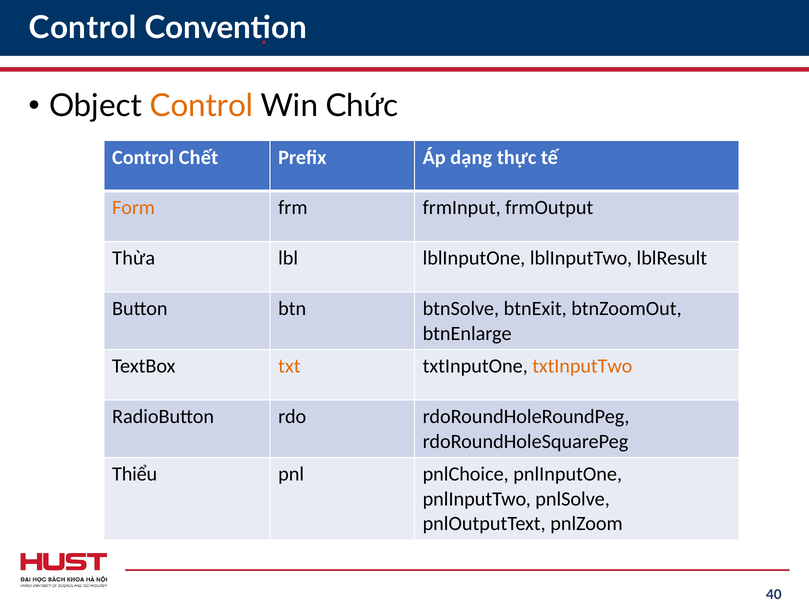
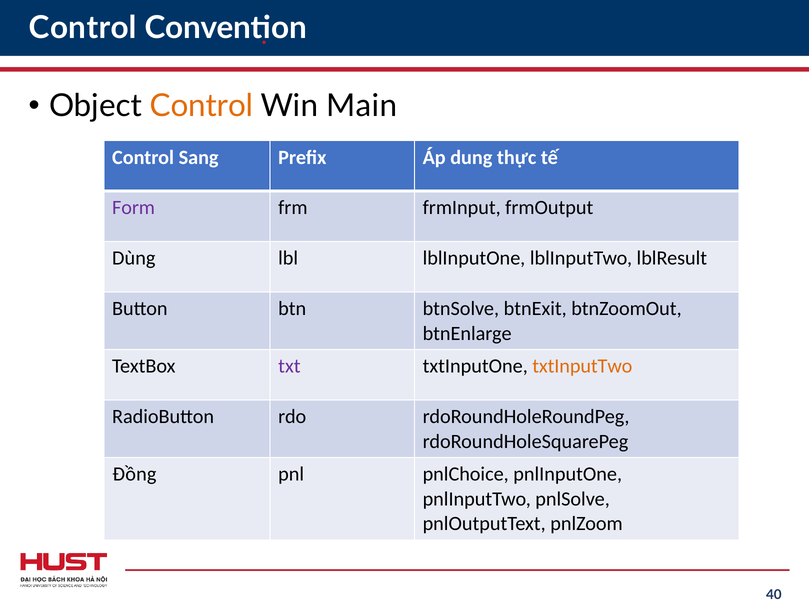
Chức: Chức -> Main (362, 106)
Chết: Chết -> Sang (199, 157)
dạng: dạng -> dung (471, 157)
Form colour: orange -> purple (134, 208)
Thừa: Thừa -> Dùng (134, 258)
txt colour: orange -> purple (289, 366)
Thiểu: Thiểu -> Đồng (134, 474)
